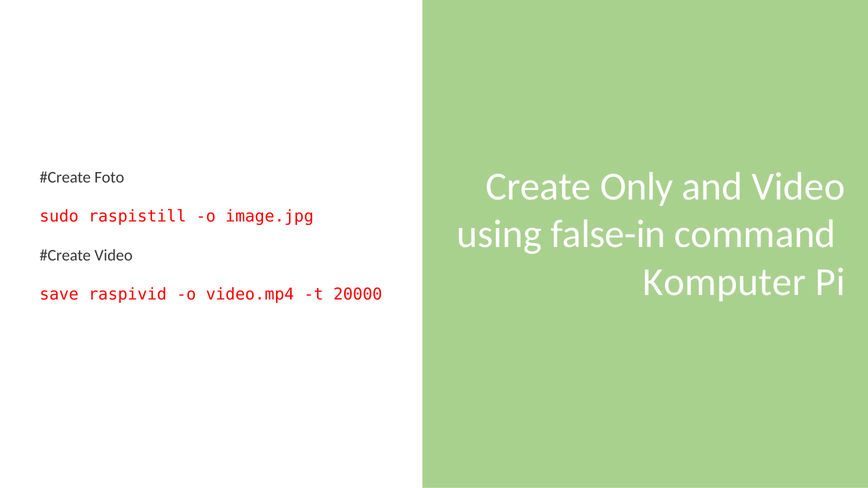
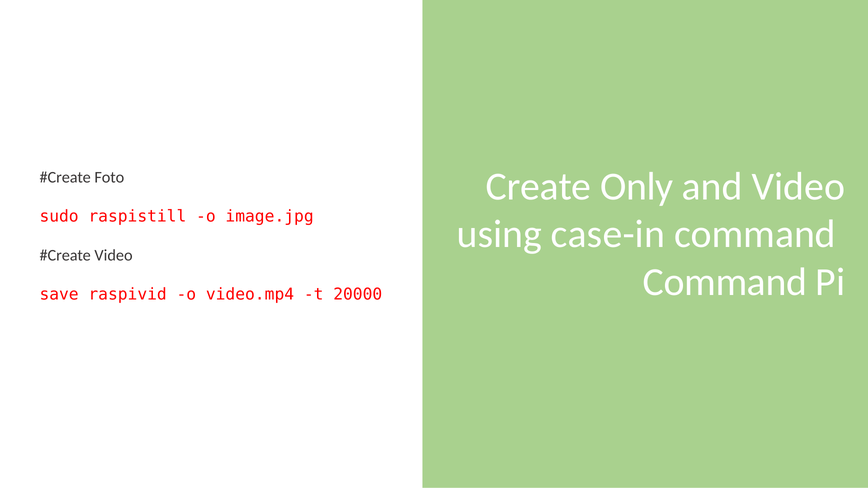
false-in: false-in -> case-in (608, 234)
Komputer: Komputer -> Command (725, 282)
